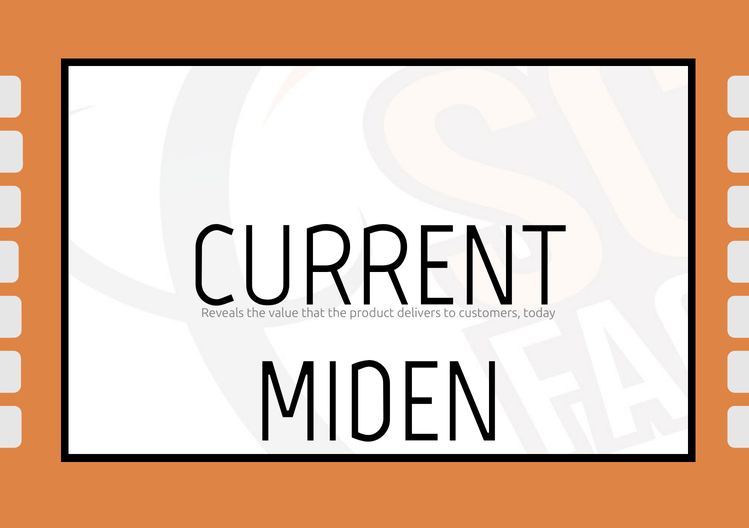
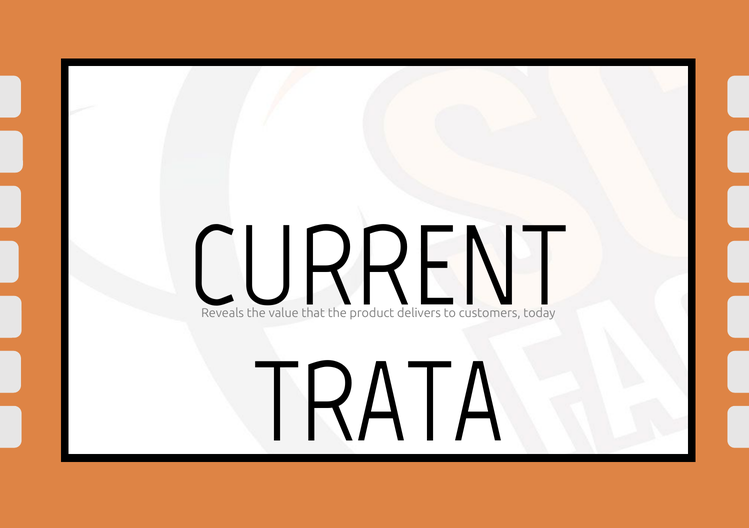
MIDEN: MIDEN -> TRATA (379, 403)
